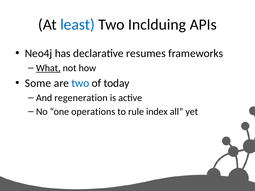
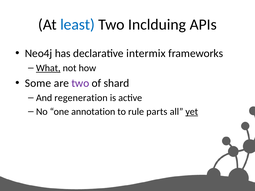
resumes: resumes -> intermix (146, 53)
two colour: blue -> purple (80, 83)
today: today -> shard (117, 83)
operations: operations -> annotation (93, 112)
index: index -> parts (157, 112)
yet underline: none -> present (192, 112)
